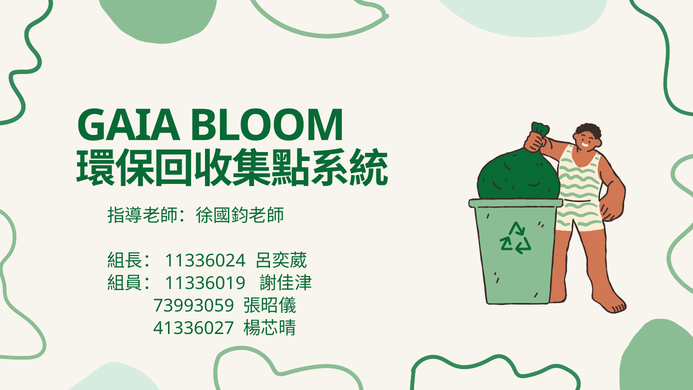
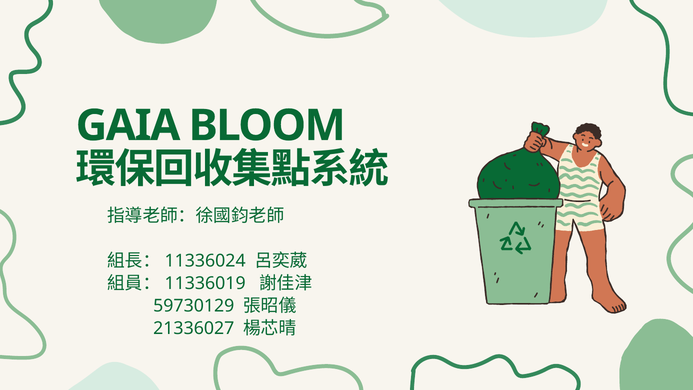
73993059: 73993059 -> 59730129 (194, 306)
41336027: 41336027 -> 21336027 (194, 328)
